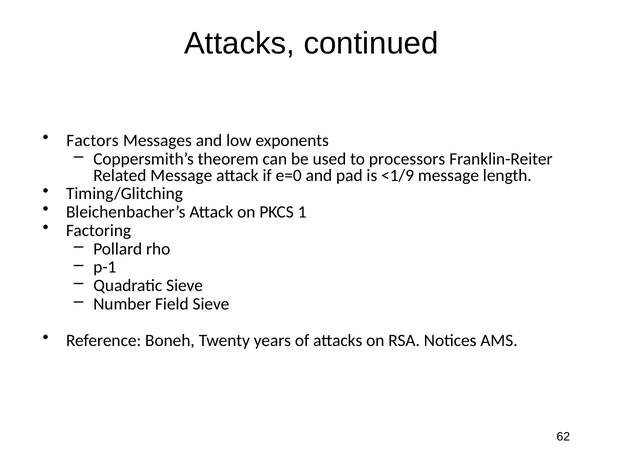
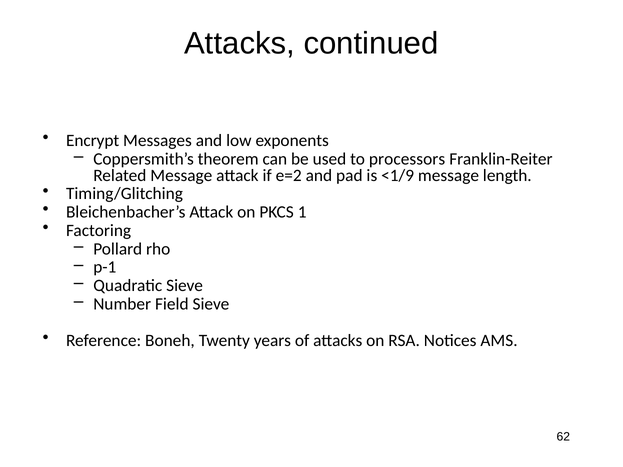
Factors: Factors -> Encrypt (93, 141)
e=0: e=0 -> e=2 (289, 176)
